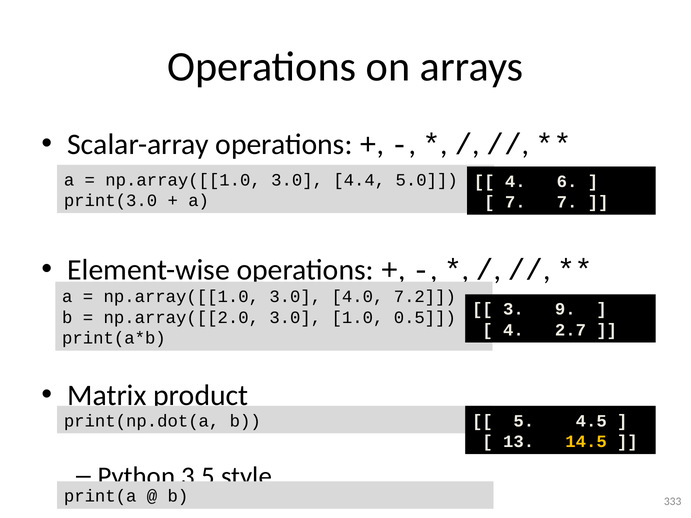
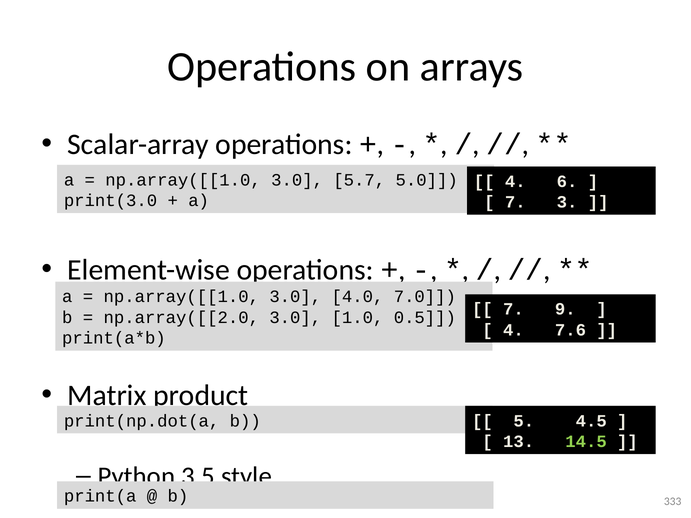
4.4: 4.4 -> 5.7 (359, 180)
7 7: 7 -> 3 (567, 202)
7.2: 7.2 -> 7.0 (425, 297)
3: 3 -> 7 (513, 309)
2.7: 2.7 -> 7.6 (570, 330)
14.5 colour: yellow -> light green (586, 442)
